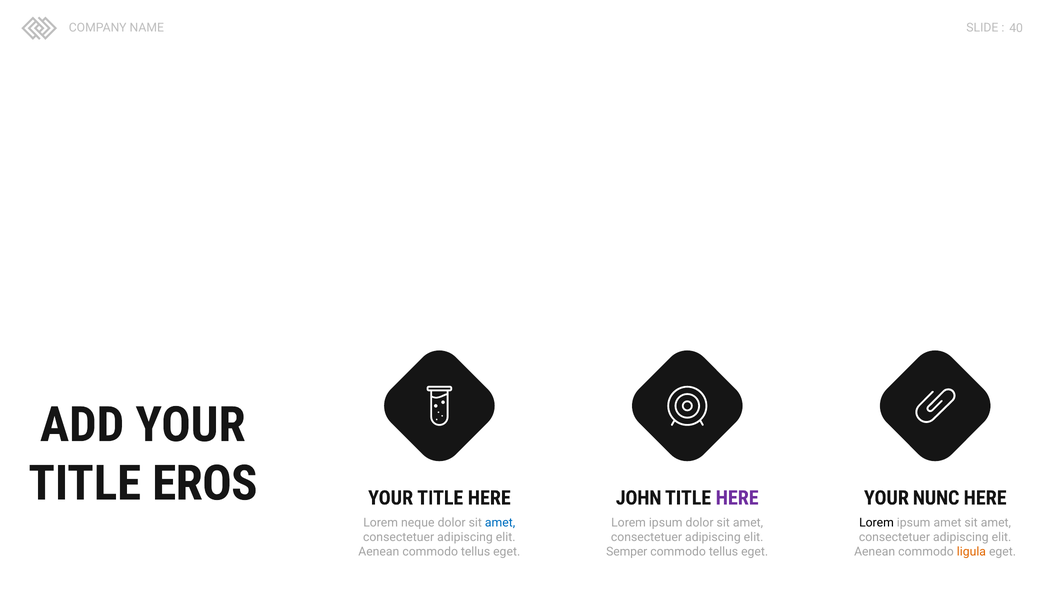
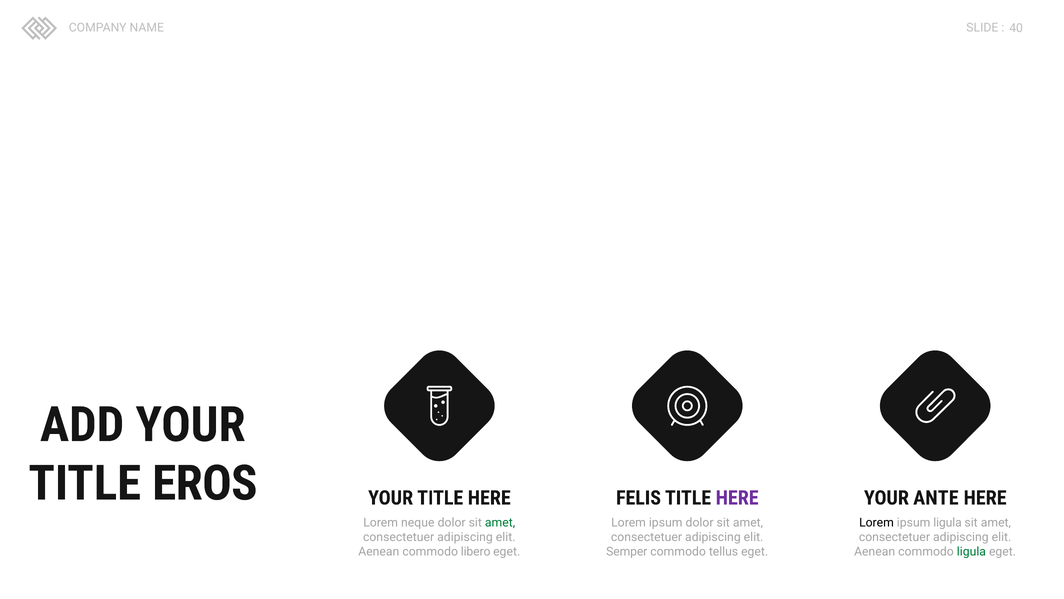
JOHN: JOHN -> FELIS (639, 498)
NUNC: NUNC -> ANTE (936, 498)
amet colour: blue -> green (500, 522)
ipsum amet: amet -> ligula (948, 522)
Aenean commodo tellus: tellus -> libero (476, 551)
ligula colour: orange -> green (971, 551)
